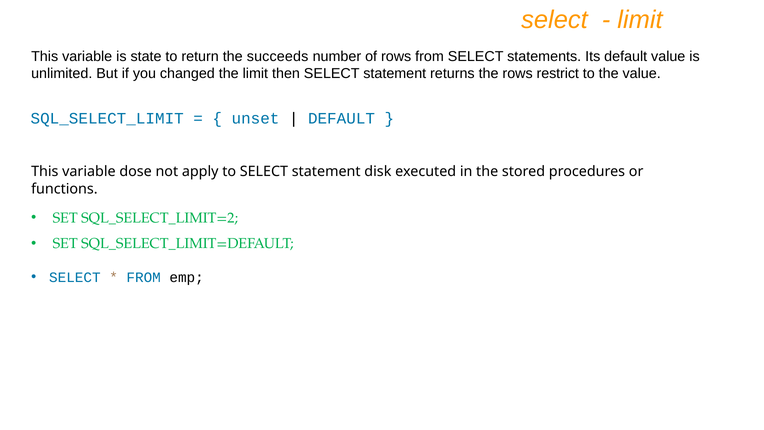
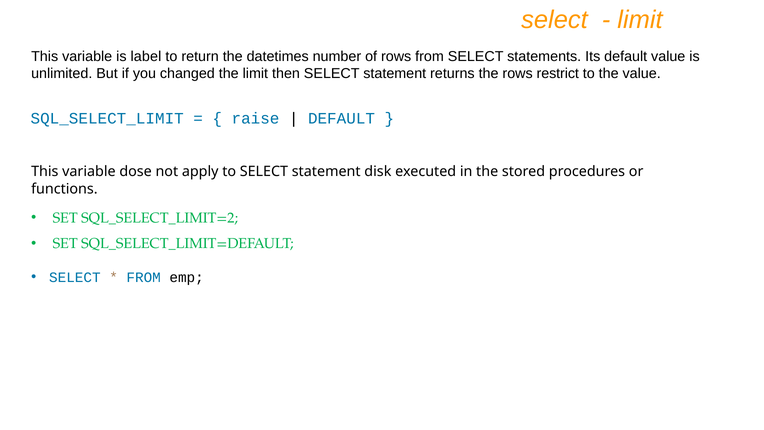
state: state -> label (146, 56)
succeeds: succeeds -> datetimes (278, 56)
unset: unset -> raise (256, 118)
